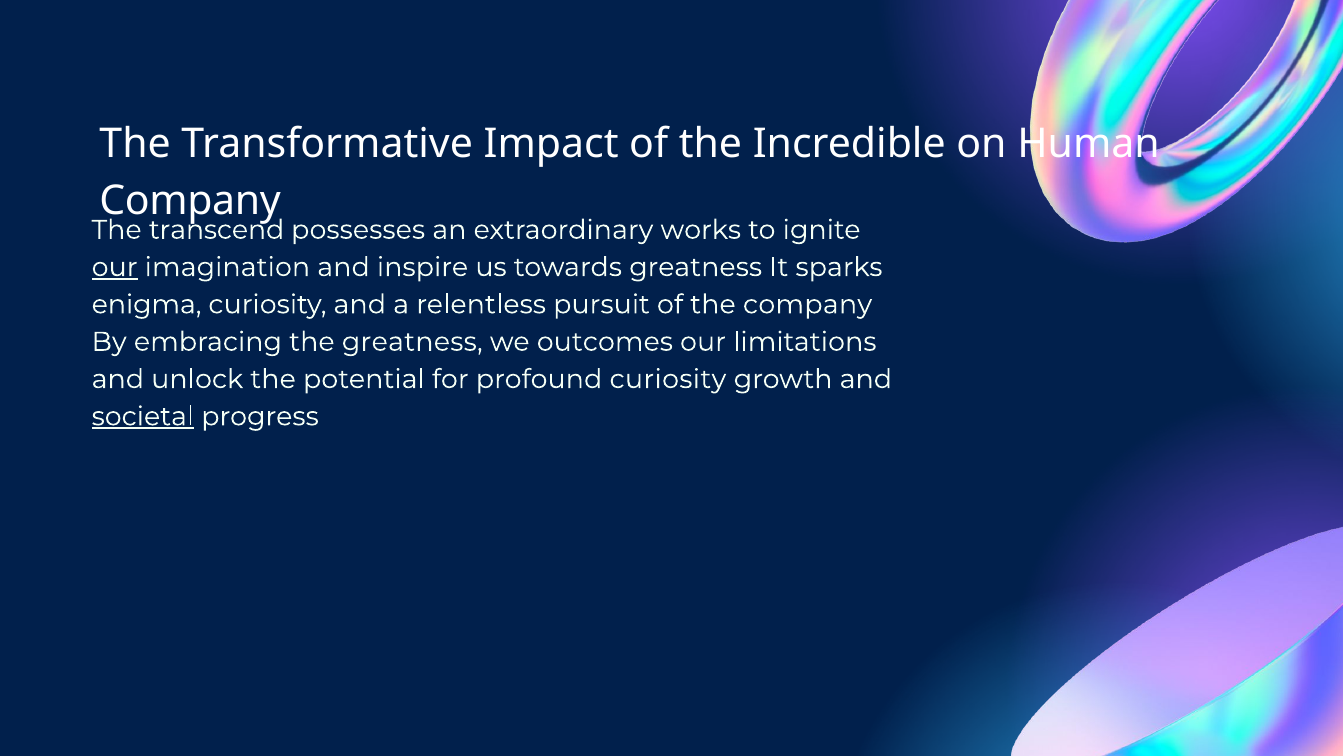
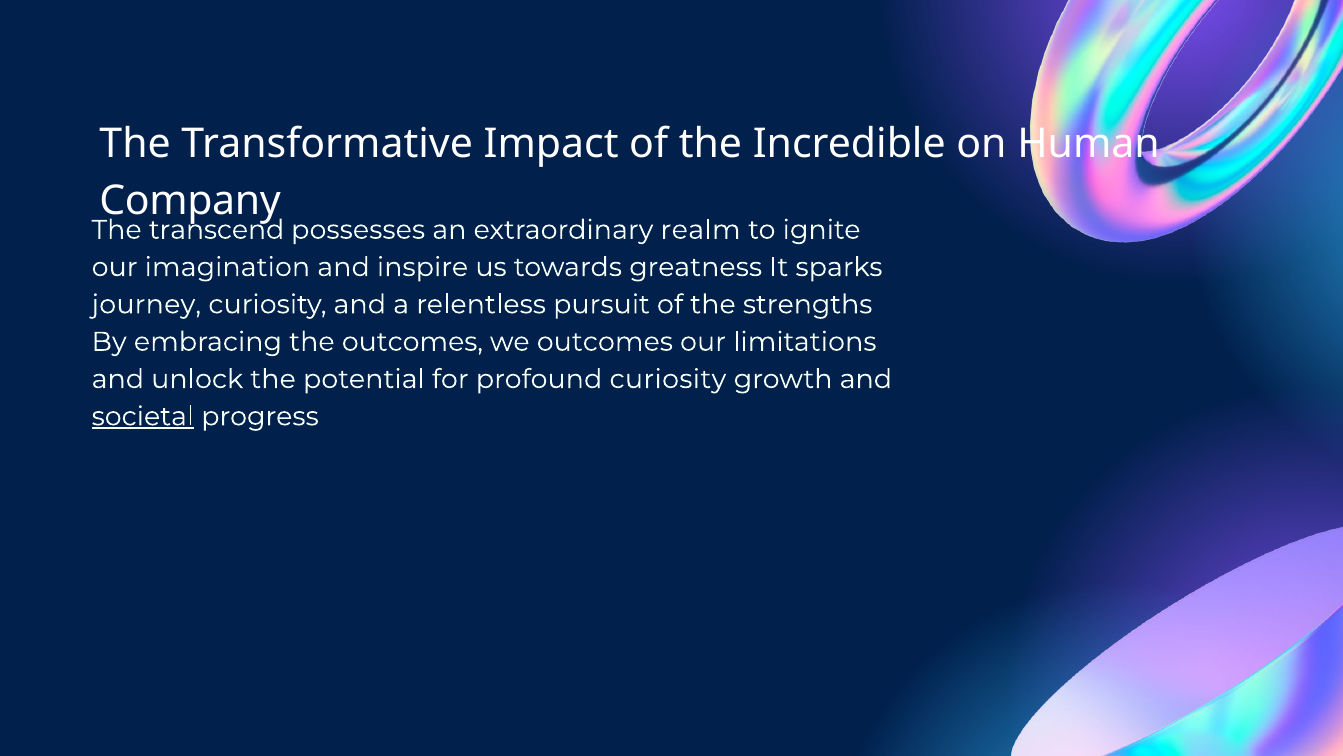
works: works -> realm (701, 230)
our underline: present -> none (115, 267)
enigma: enigma -> journey (146, 304)
the company: company -> strengths (808, 304)
the greatness: greatness -> outcomes (412, 342)
